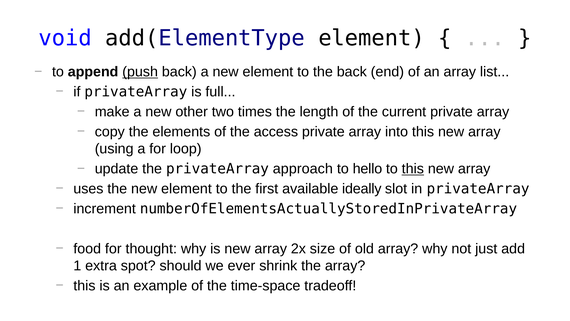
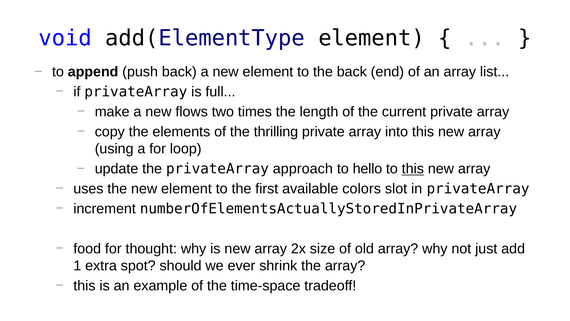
push underline: present -> none (140, 72)
other: other -> flows (192, 112)
access: access -> thrilling (276, 132)
ideally: ideally -> colors (362, 189)
